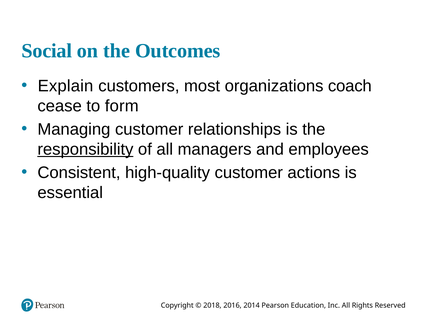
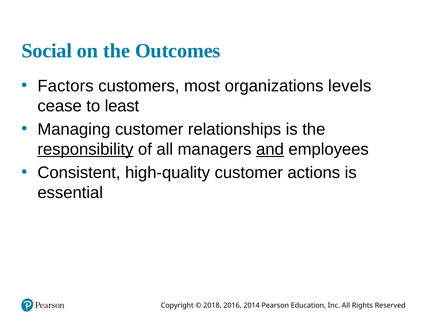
Explain: Explain -> Factors (66, 86)
coach: coach -> levels (350, 86)
form: form -> least (122, 106)
and underline: none -> present (270, 149)
